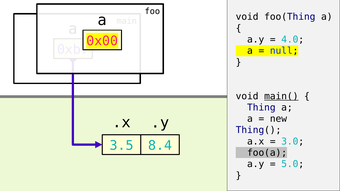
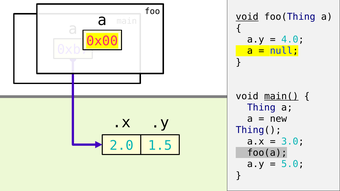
void underline: none -> present (247, 17)
3.5: 3.5 -> 2.0 (122, 146)
8.4: 8.4 -> 1.5 (160, 146)
